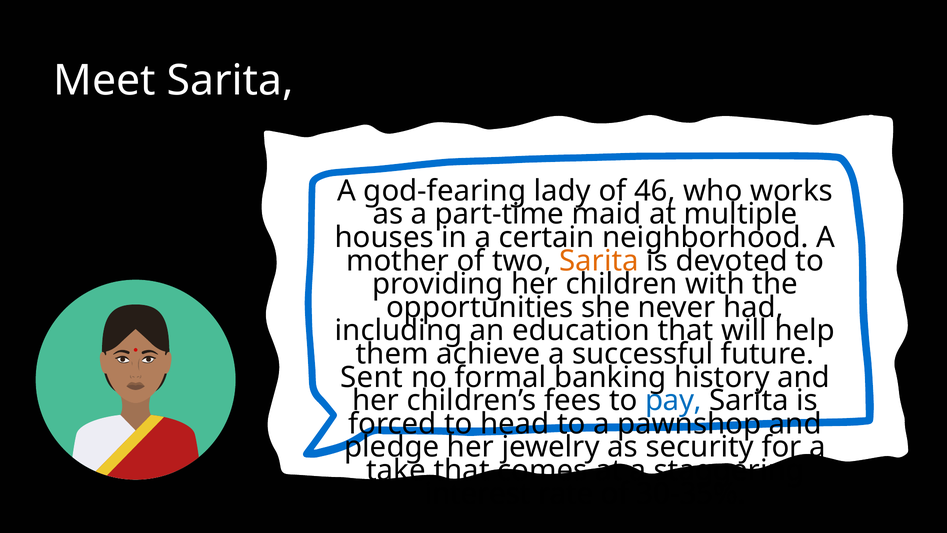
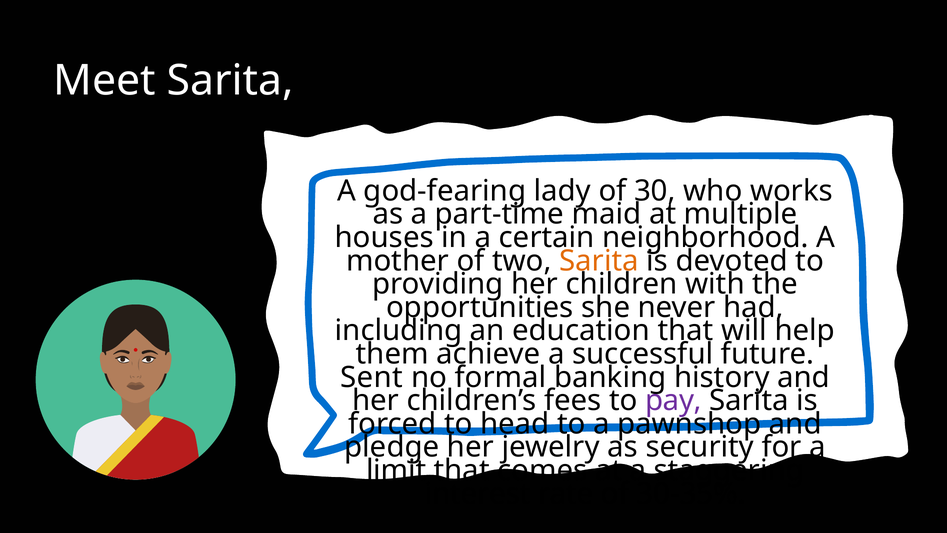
46: 46 -> 30 (655, 191)
pay colour: blue -> purple (673, 400)
take: take -> limit (396, 470)
